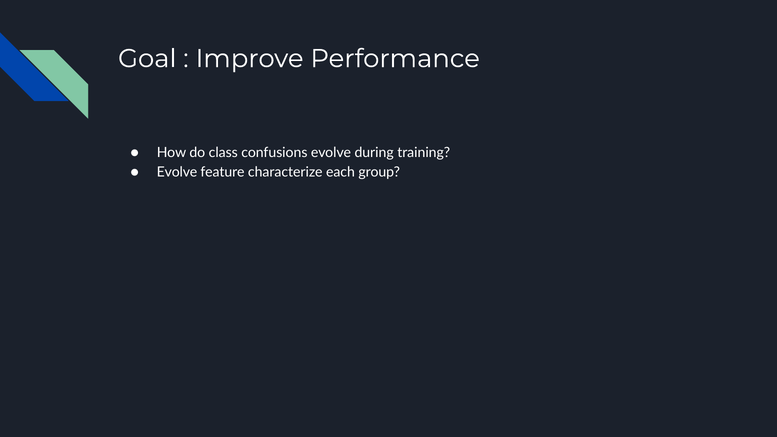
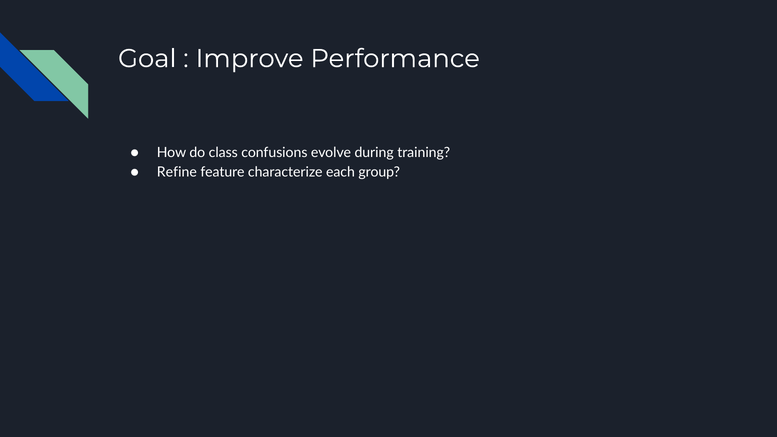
Evolve: Evolve -> Refine (177, 172)
